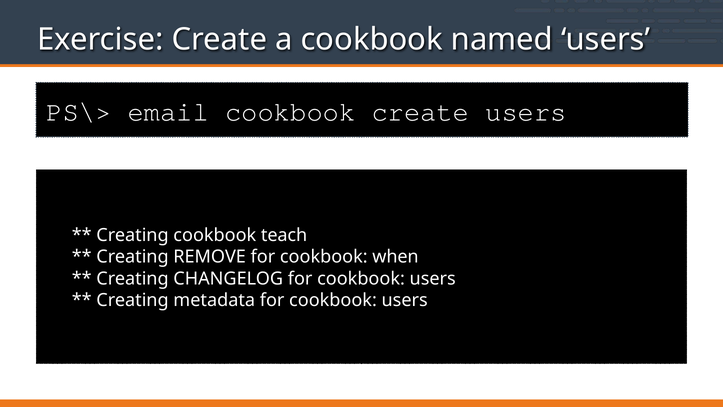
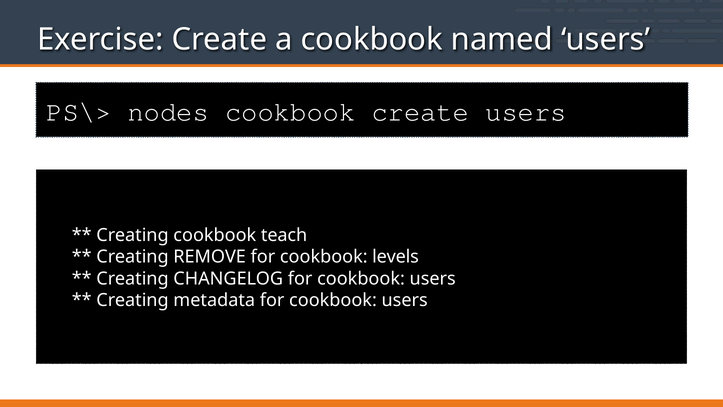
email: email -> nodes (168, 111)
when: when -> levels (396, 257)
